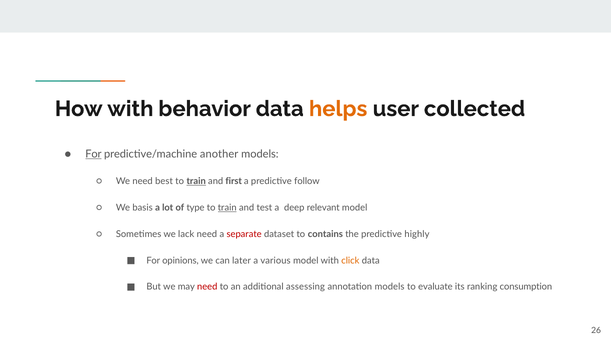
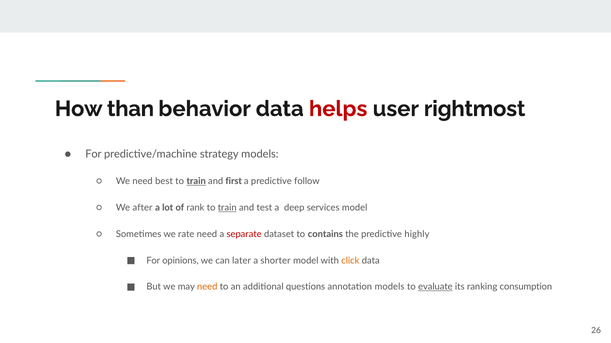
How with: with -> than (131, 109)
helps colour: orange -> red (338, 109)
collected: collected -> rightmost (475, 109)
For underline: present -> none (93, 154)
another: another -> strategy (219, 154)
basis: basis -> after (143, 208)
type: type -> rank (195, 208)
relevant: relevant -> services (323, 208)
lack: lack -> rate (186, 235)
various: various -> shorter (276, 261)
need colour: red -> orange (207, 287)
assessing: assessing -> questions (306, 287)
evaluate underline: none -> present (435, 287)
